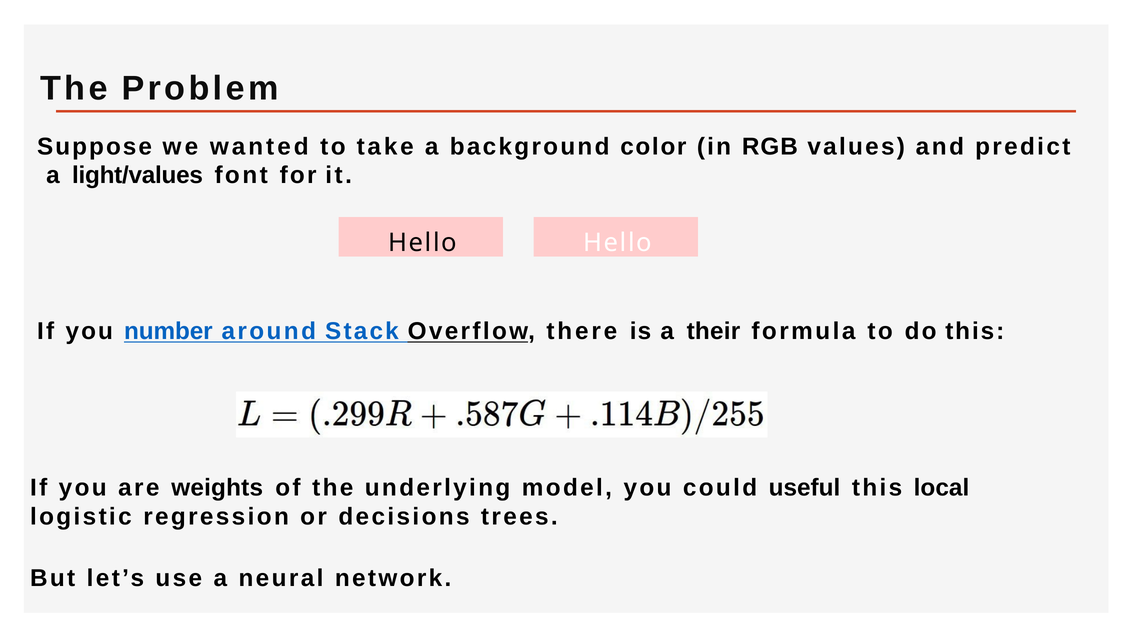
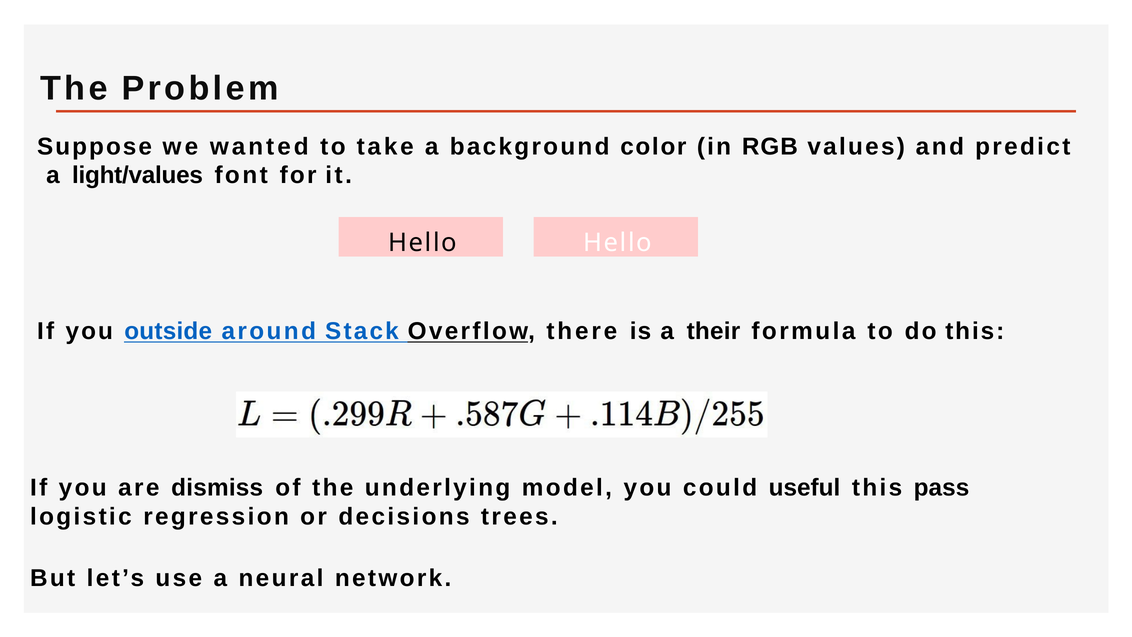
number: number -> outside (168, 331)
weights: weights -> dismiss (217, 487)
local: local -> pass (941, 487)
